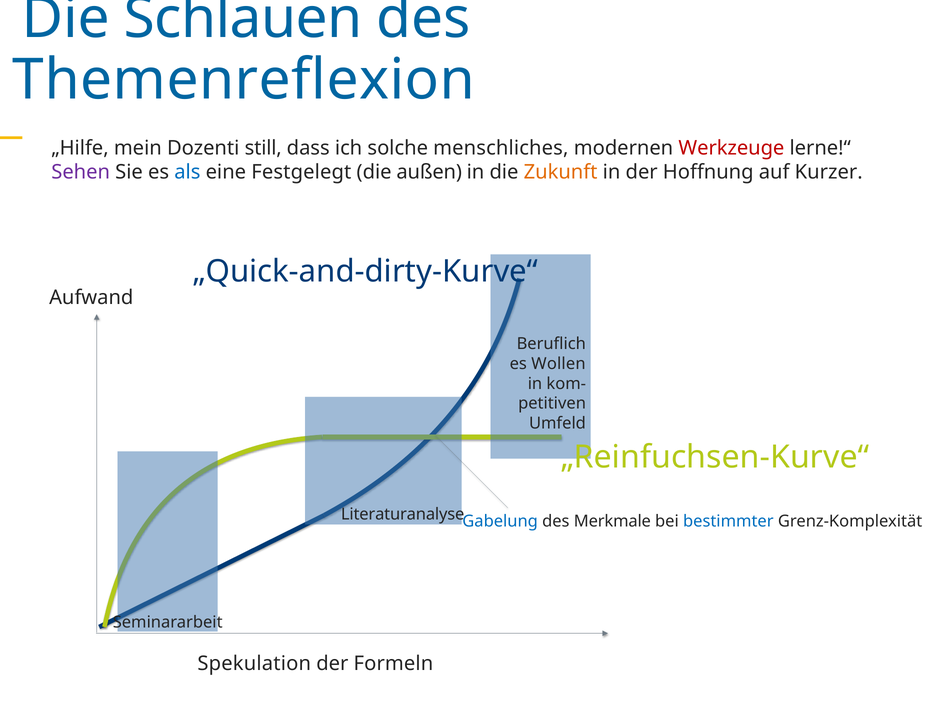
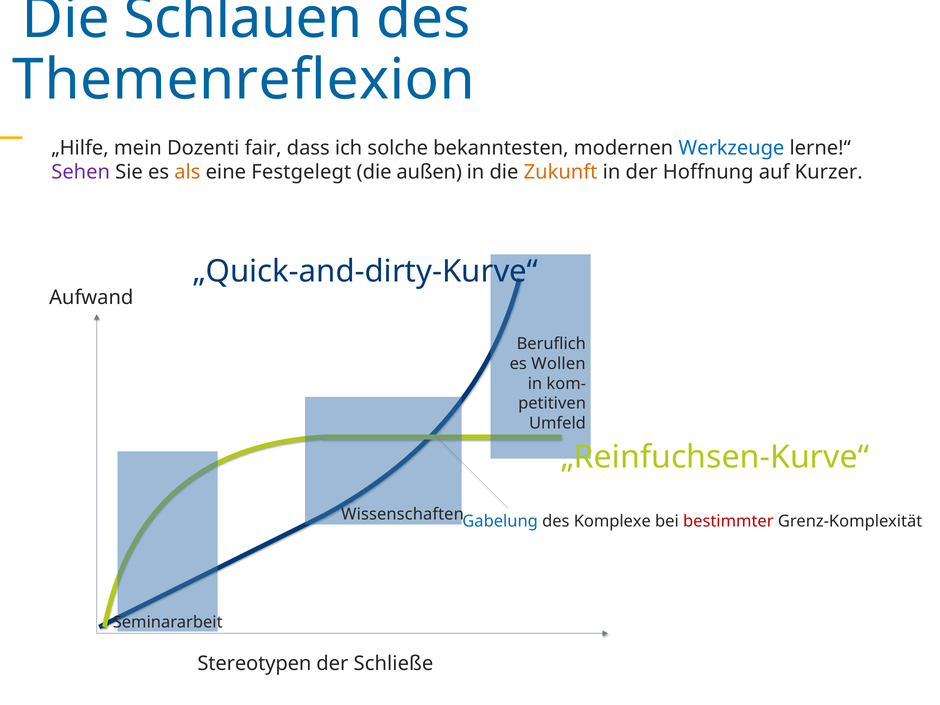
still: still -> fair (263, 148)
menschliches: menschliches -> bekanntesten (501, 148)
Werkzeuge colour: red -> blue (731, 148)
als colour: blue -> orange (187, 172)
Literaturanalyse: Literaturanalyse -> Wissenschaften (403, 514)
Merkmale: Merkmale -> Komplexe (612, 521)
bestimmter colour: blue -> red (728, 521)
Spekulation: Spekulation -> Stereotypen (254, 664)
Formeln: Formeln -> Schließe (393, 664)
